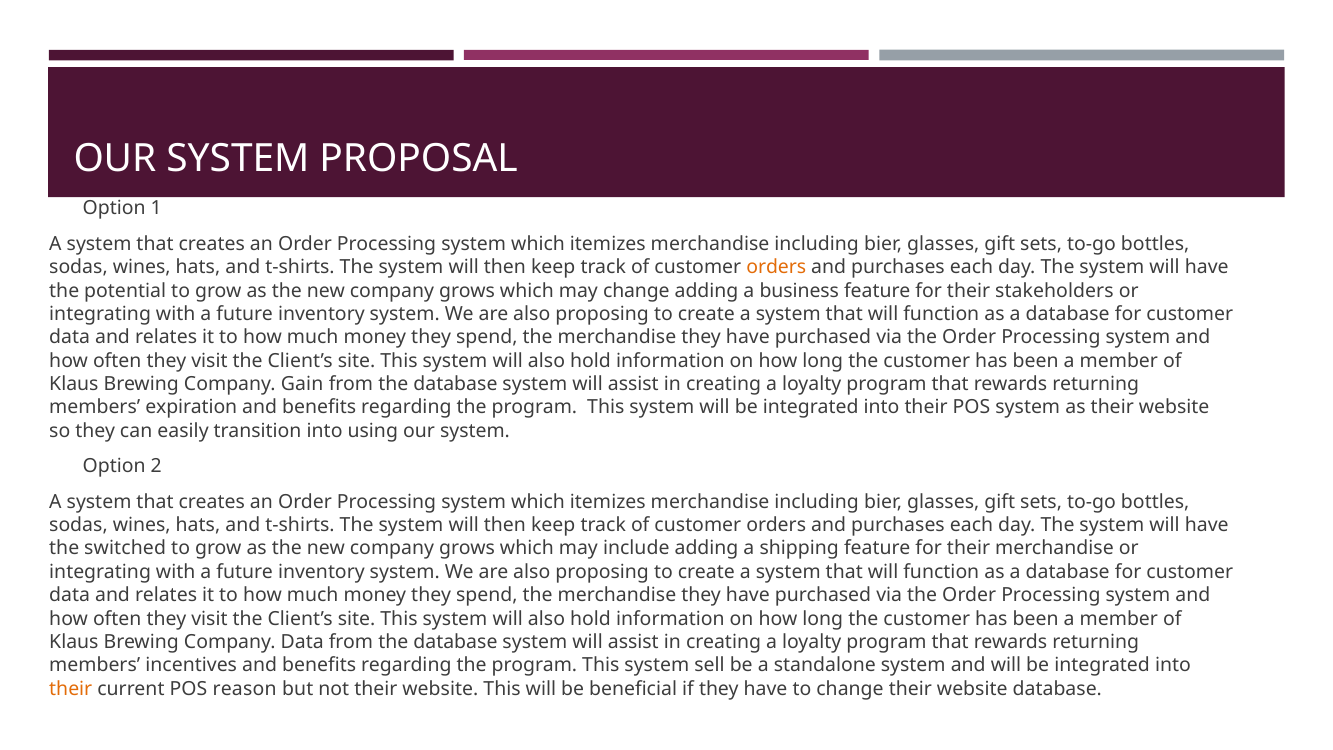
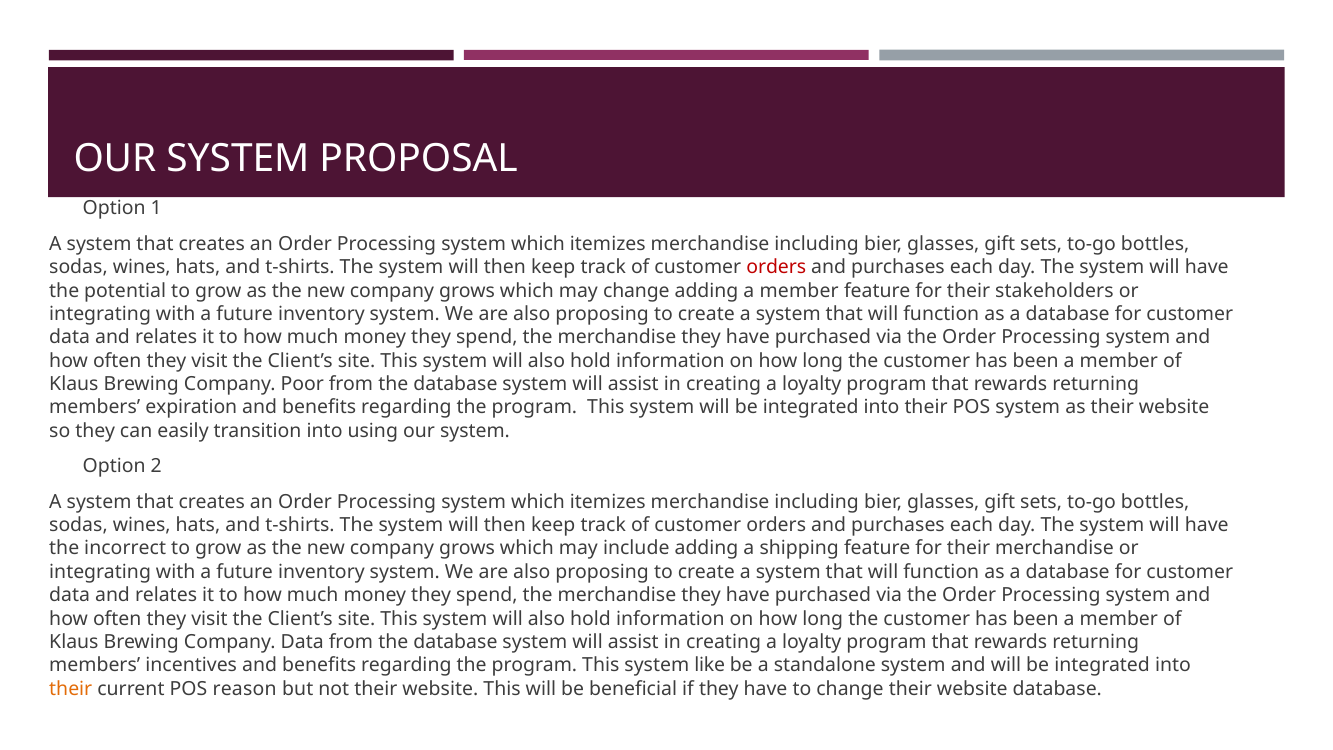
orders colour: orange -> red (776, 267)
adding a business: business -> member (799, 291)
Gain: Gain -> Poor (302, 384)
switched: switched -> incorrect (125, 548)
sell: sell -> like (710, 665)
